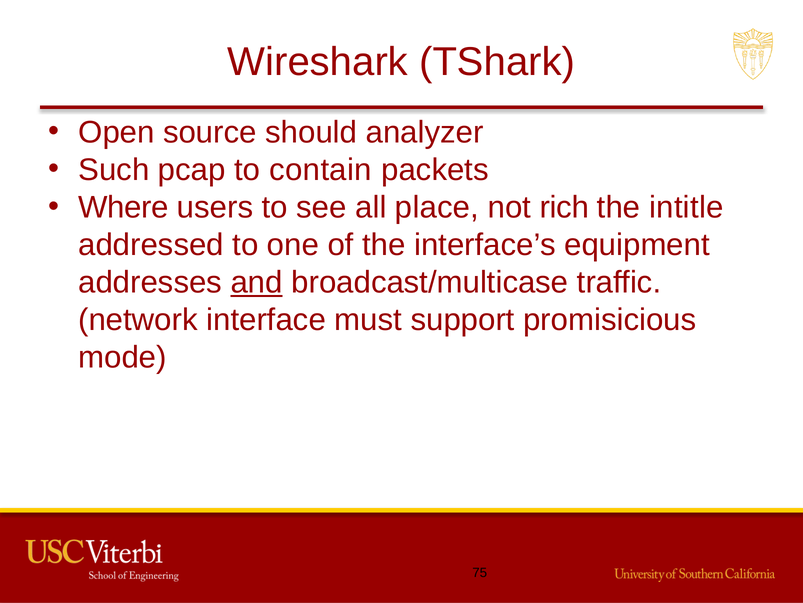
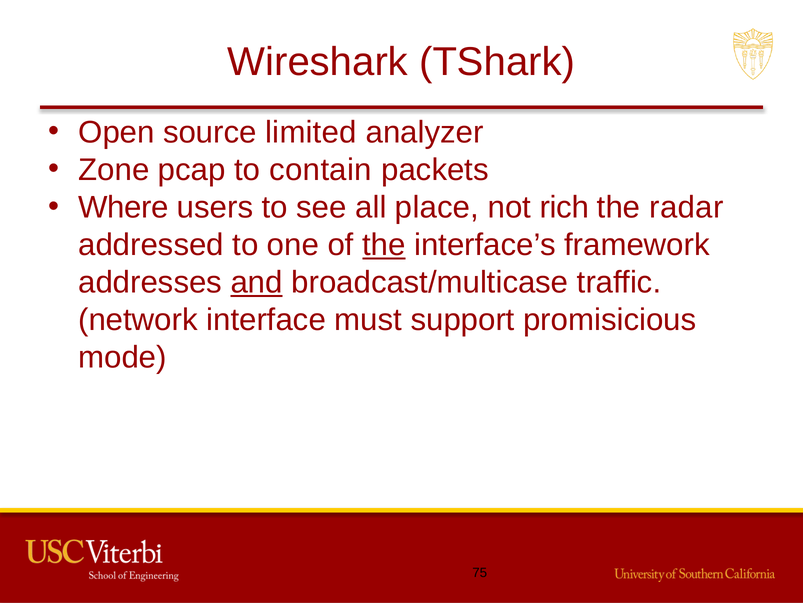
should: should -> limited (311, 132)
Such: Such -> Zone (114, 170)
intitle: intitle -> radar (686, 207)
the underline: none -> present (384, 245)
equipment: equipment -> framework (637, 245)
